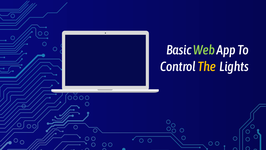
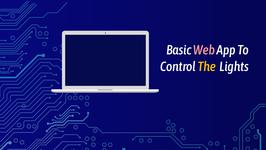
Web colour: light green -> pink (204, 50)
